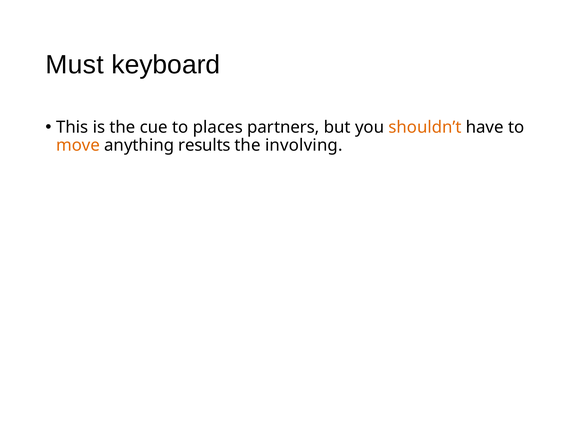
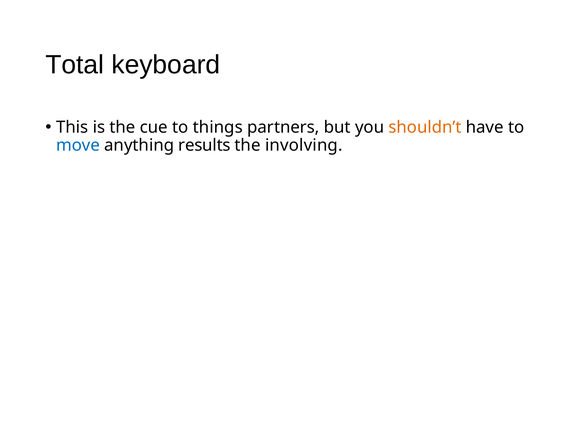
Must: Must -> Total (75, 65)
places: places -> things (218, 127)
move colour: orange -> blue (78, 145)
